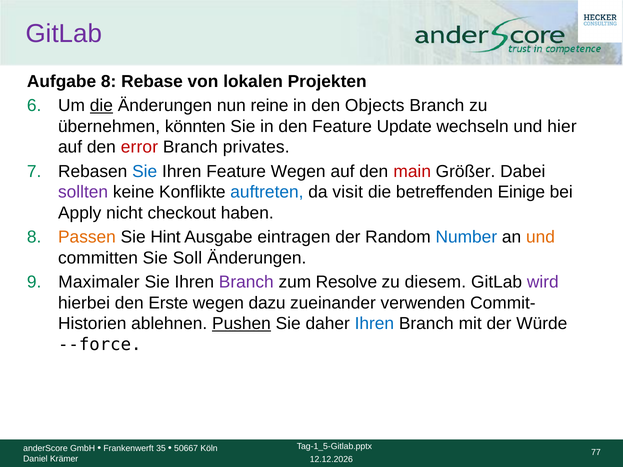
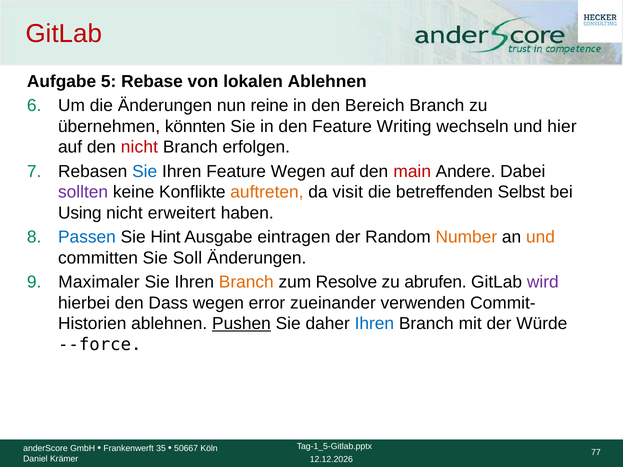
GitLab colour: purple -> red (64, 34)
Aufgabe 8: 8 -> 5 (109, 82)
lokalen Projekten: Projekten -> Ablehnen (327, 82)
die underline: present -> none (101, 106)
Objects: Objects -> Bereich (375, 106)
Update: Update -> Writing (404, 127)
den error: error -> nicht (139, 147)
privates: privates -> erfolgen (256, 147)
Größer: Größer -> Andere (466, 172)
auftreten colour: blue -> orange (267, 192)
Einige: Einige -> Selbst (521, 192)
Apply: Apply -> Using (80, 213)
checkout: checkout -> erweitert (182, 213)
Passen colour: orange -> blue (87, 237)
Number colour: blue -> orange (466, 237)
Branch colour: purple -> orange (246, 282)
diesem: diesem -> abrufen (436, 282)
Erste: Erste -> Dass (168, 303)
dazu: dazu -> error (267, 303)
